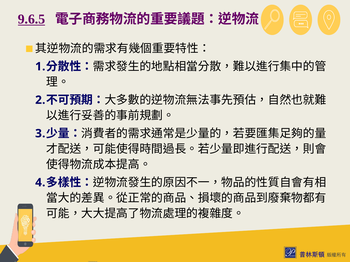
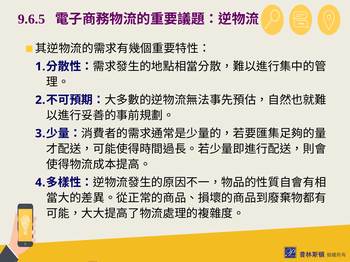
9.6.5 underline: present -> none (31, 19)
